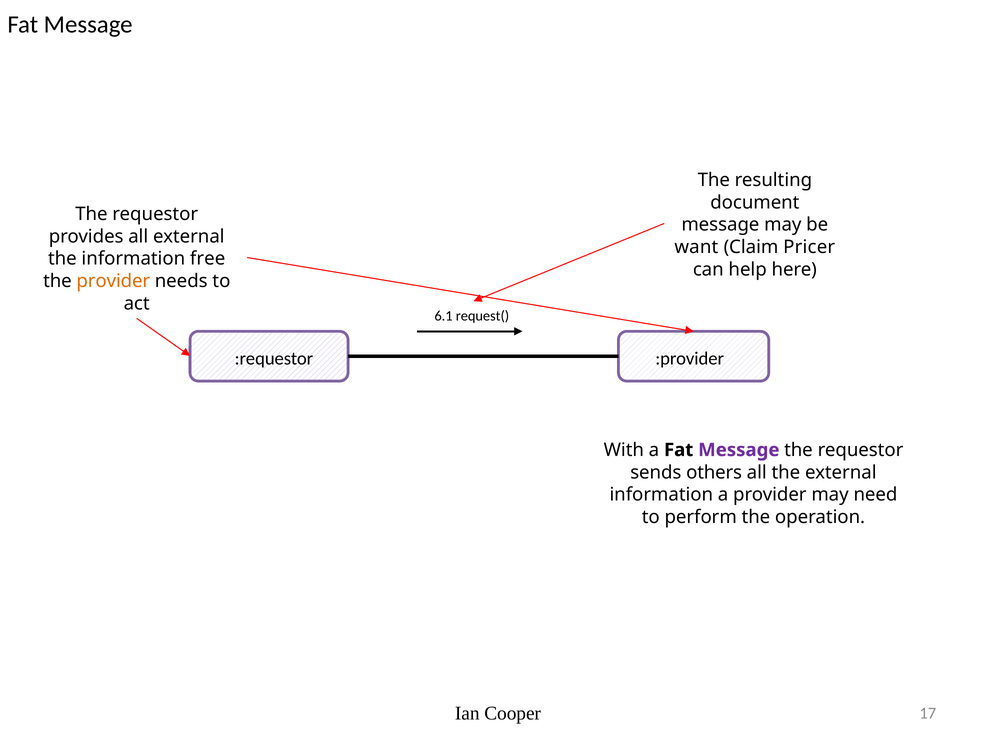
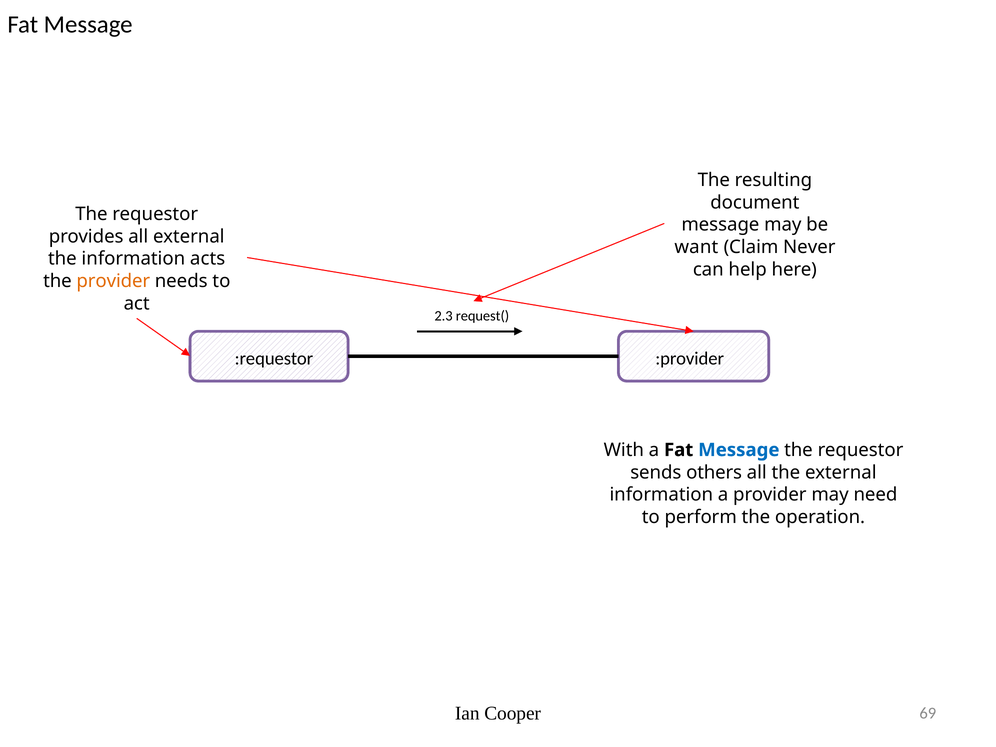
Pricer: Pricer -> Never (809, 247)
free: free -> acts (208, 259)
6.1: 6.1 -> 2.3 (444, 316)
Message colour: purple -> blue (739, 450)
17: 17 -> 69 (928, 713)
